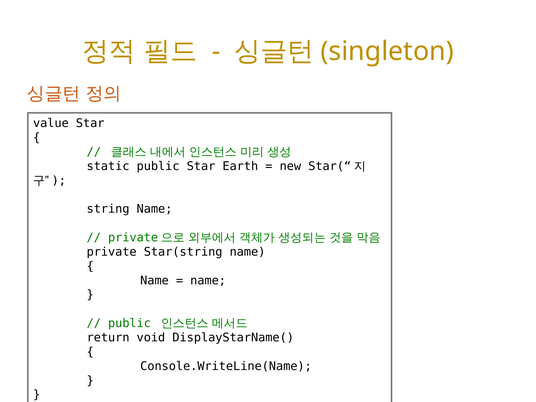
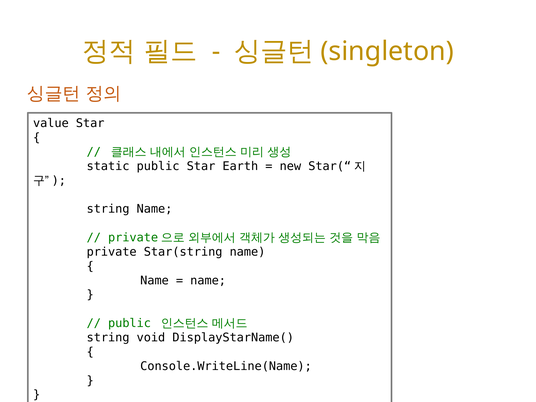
return: return -> string (108, 338)
